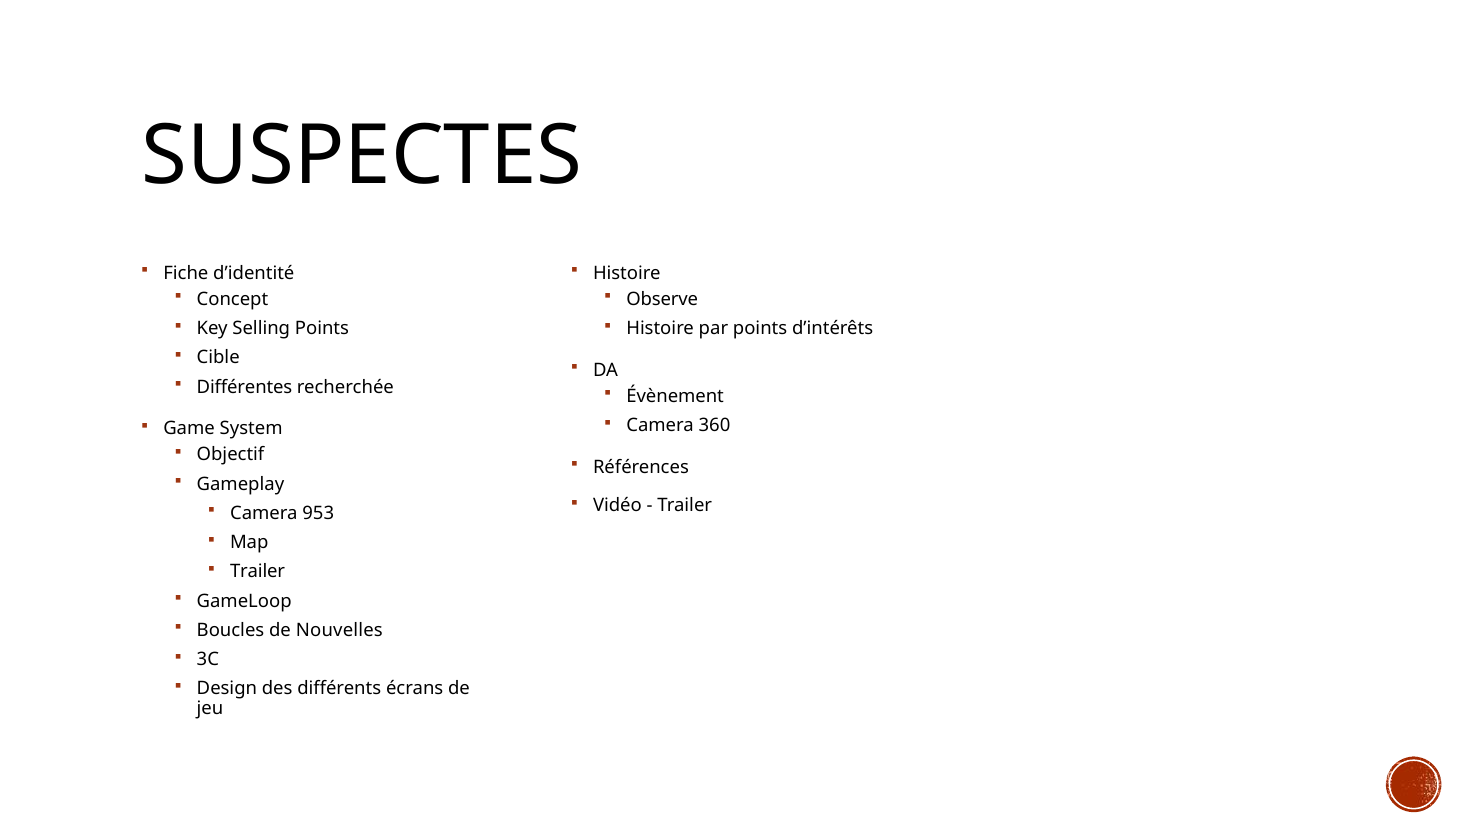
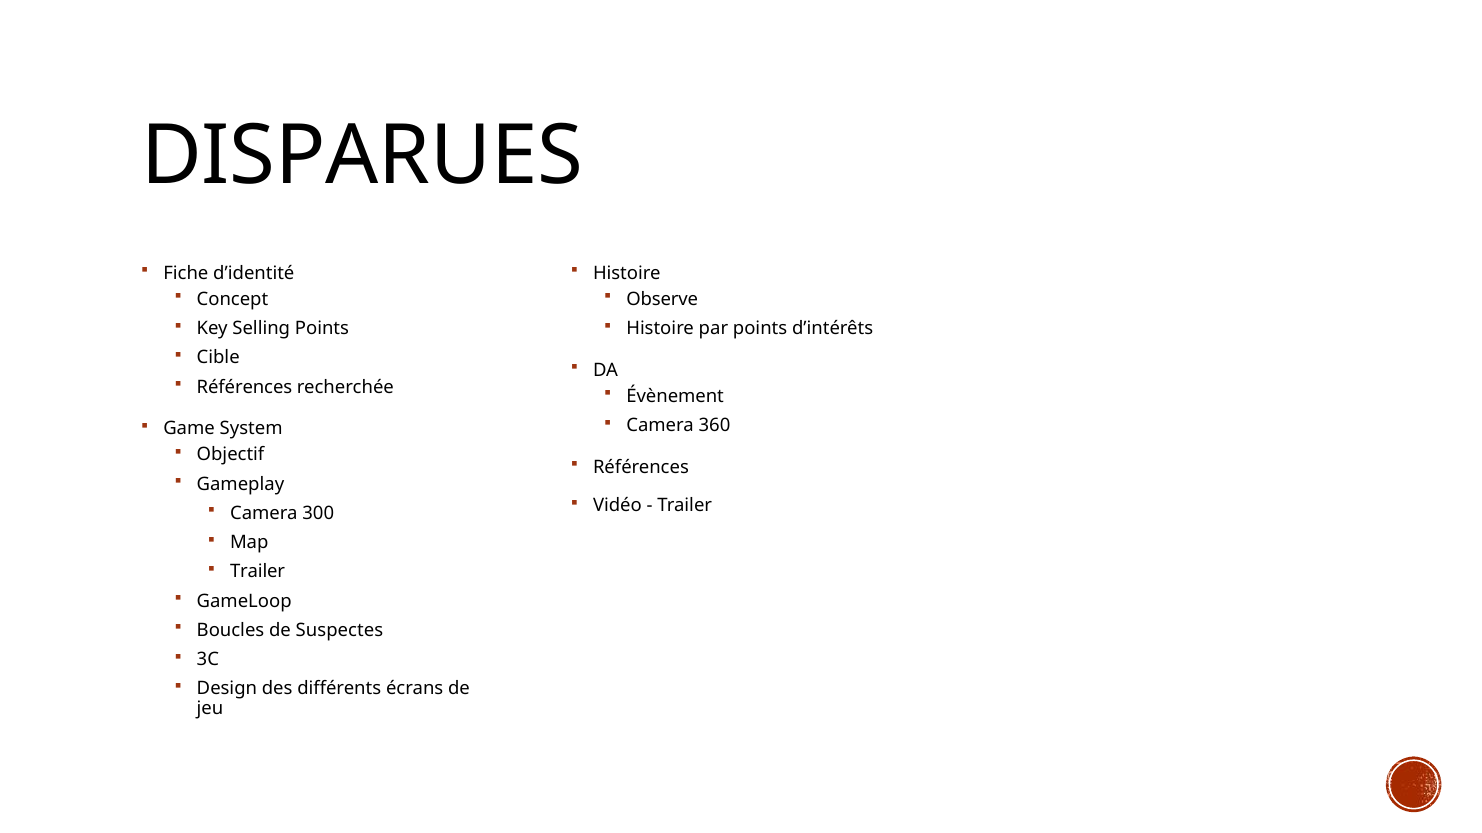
SUSPECTES: SUSPECTES -> DISPARUES (362, 156)
Différentes: Différentes -> Références (244, 387)
953: 953 -> 300 (318, 514)
Nouvelles: Nouvelles -> Suspectes (339, 631)
